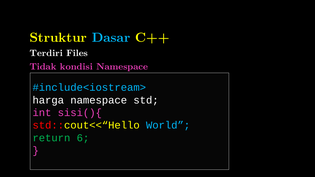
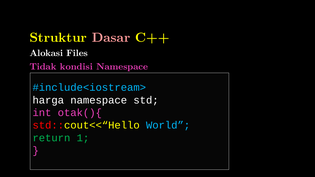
Dasar colour: light blue -> pink (111, 38)
Terdiri: Terdiri -> Alokasi (46, 53)
sisi(){: sisi(){ -> otak(){ (80, 113)
6: 6 -> 1 (83, 138)
